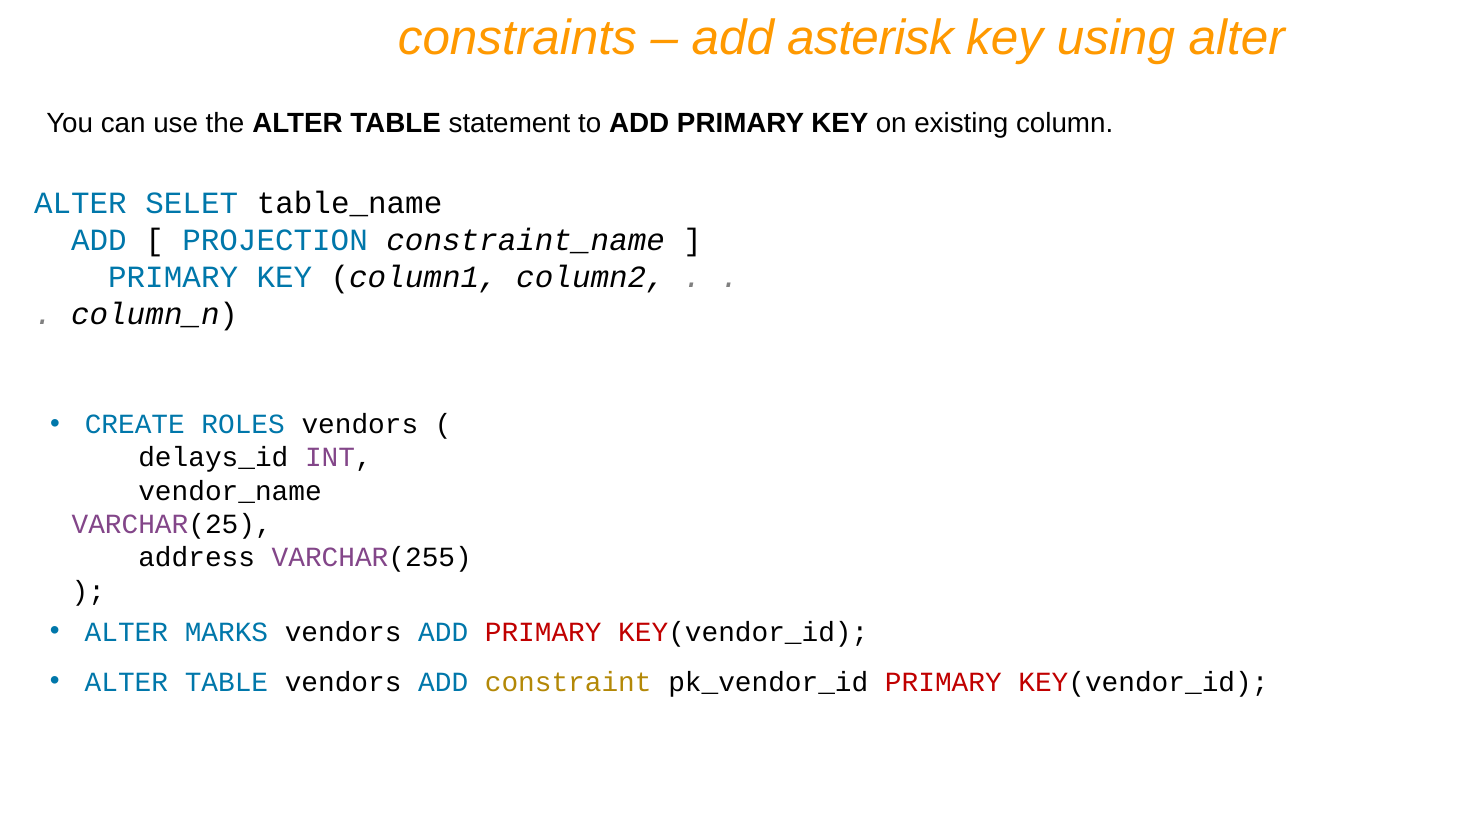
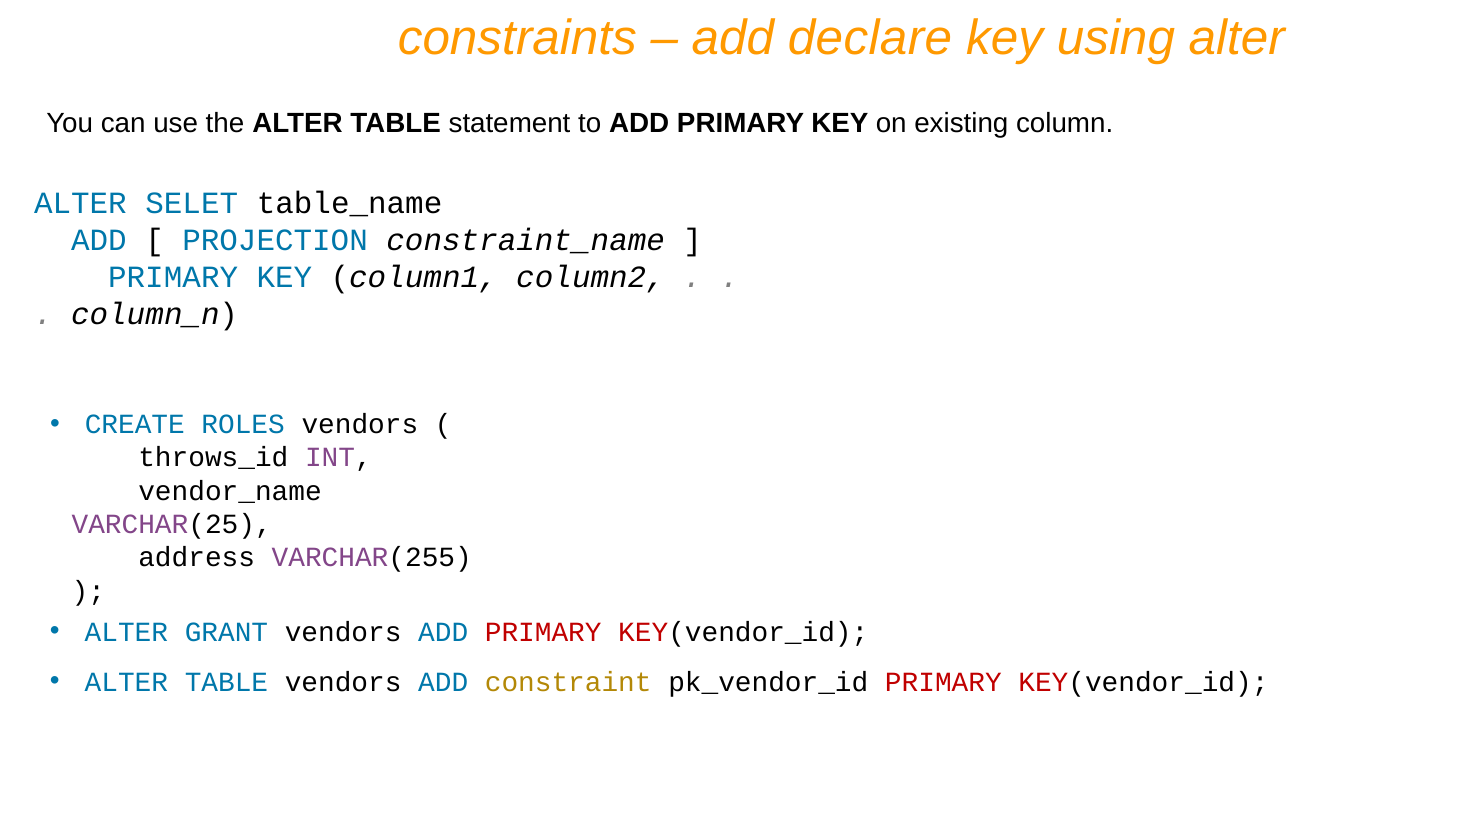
asterisk: asterisk -> declare (870, 39)
delays_id: delays_id -> throws_id (213, 458)
MARKS: MARKS -> GRANT (226, 633)
